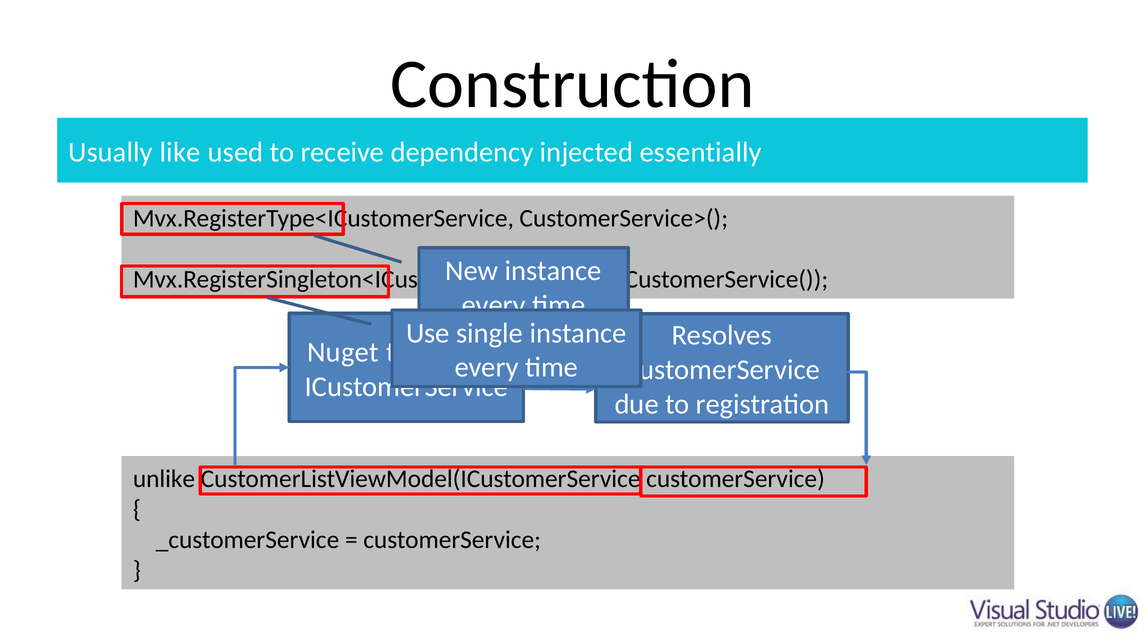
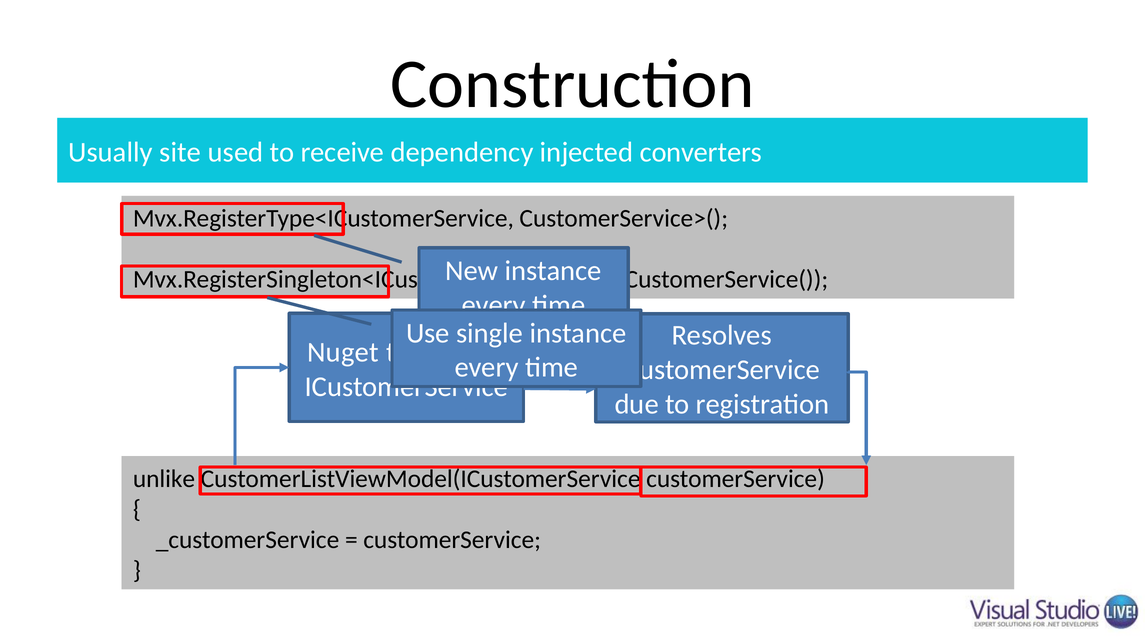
like: like -> site (180, 152)
essentially: essentially -> converters (701, 152)
